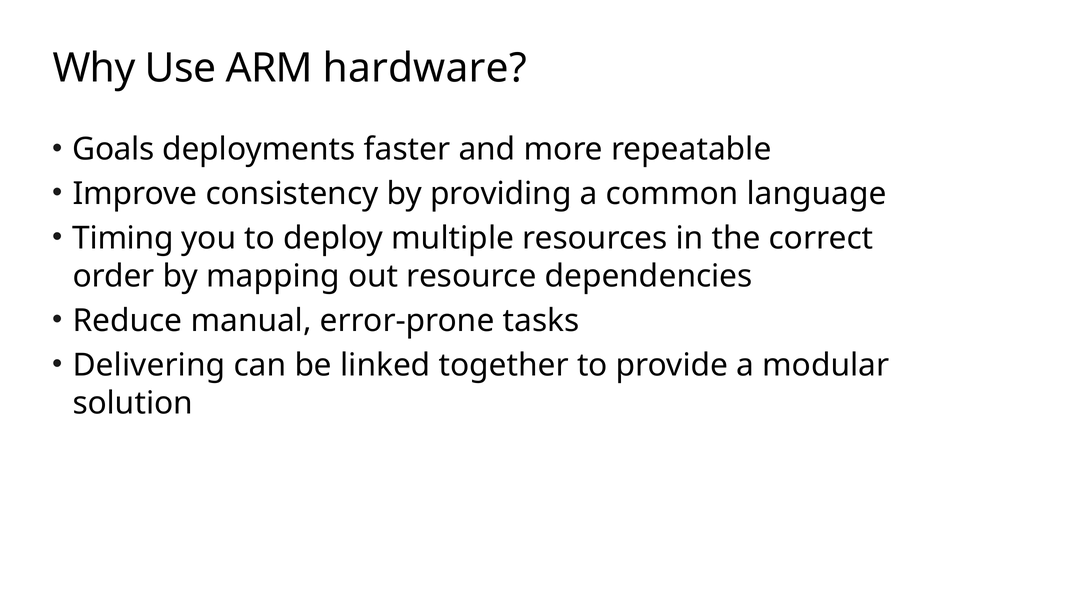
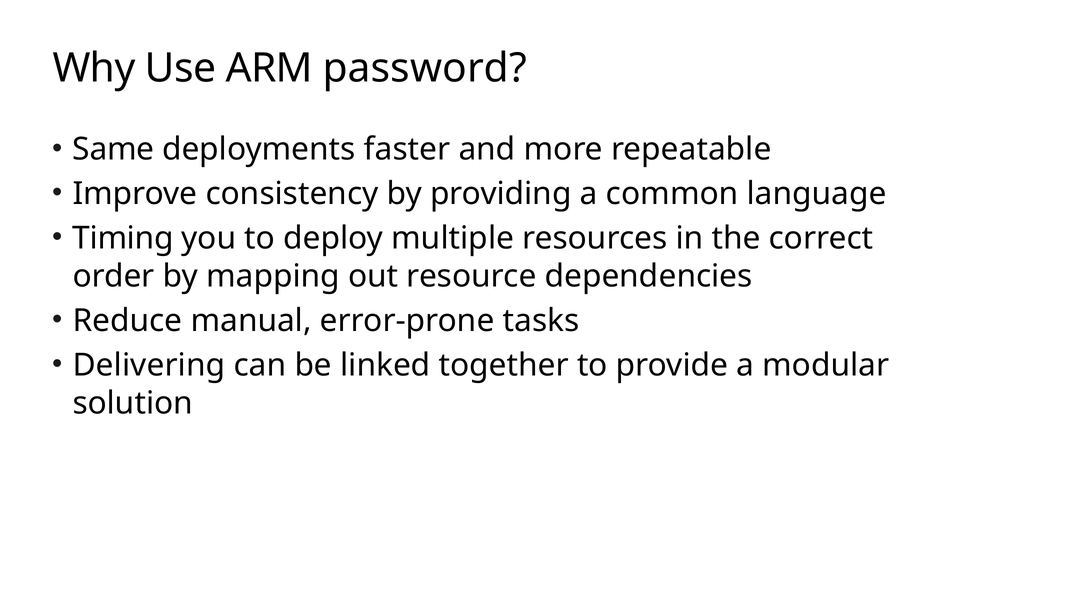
hardware: hardware -> password (425, 68)
Goals: Goals -> Same (113, 149)
